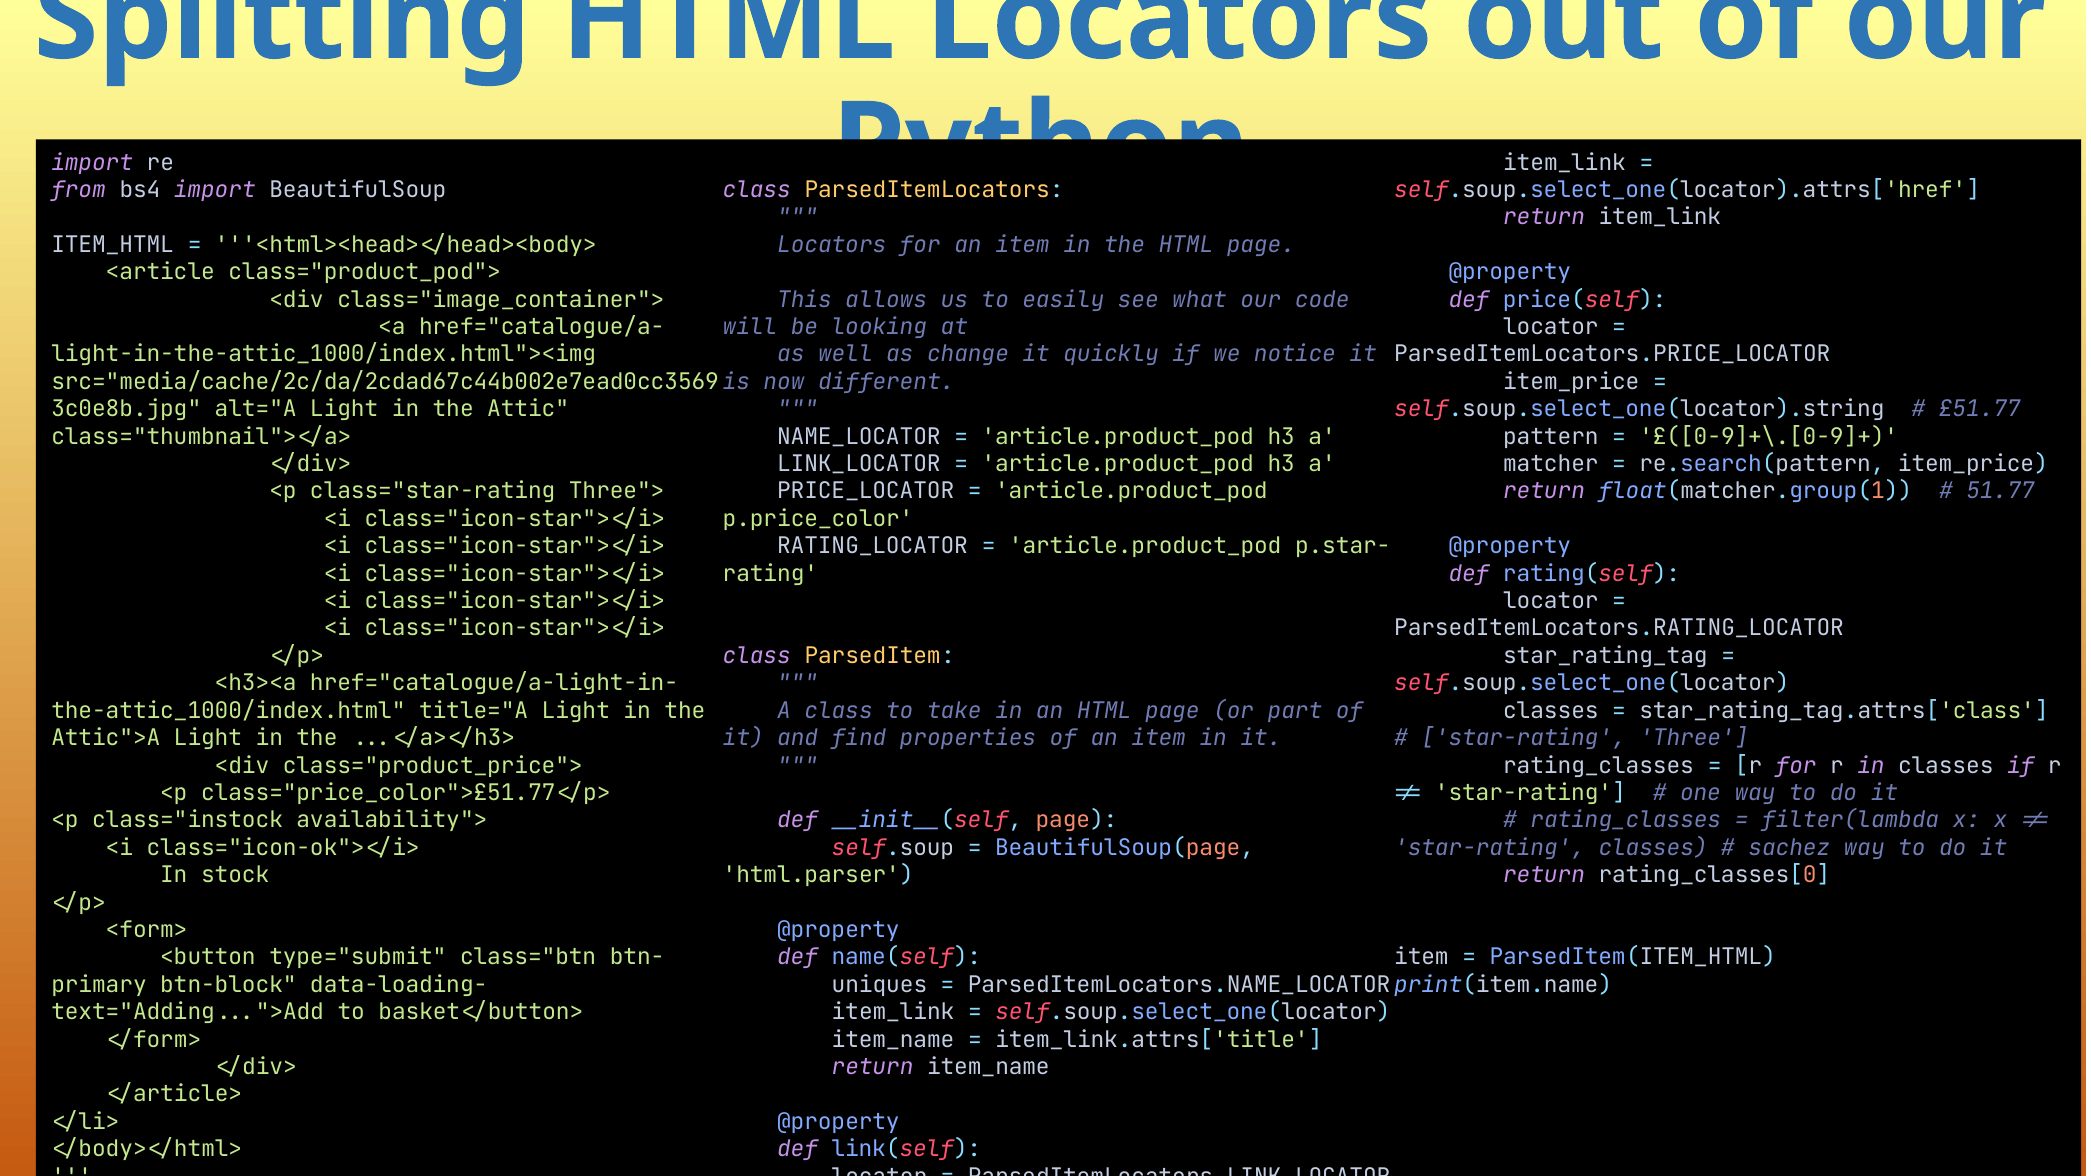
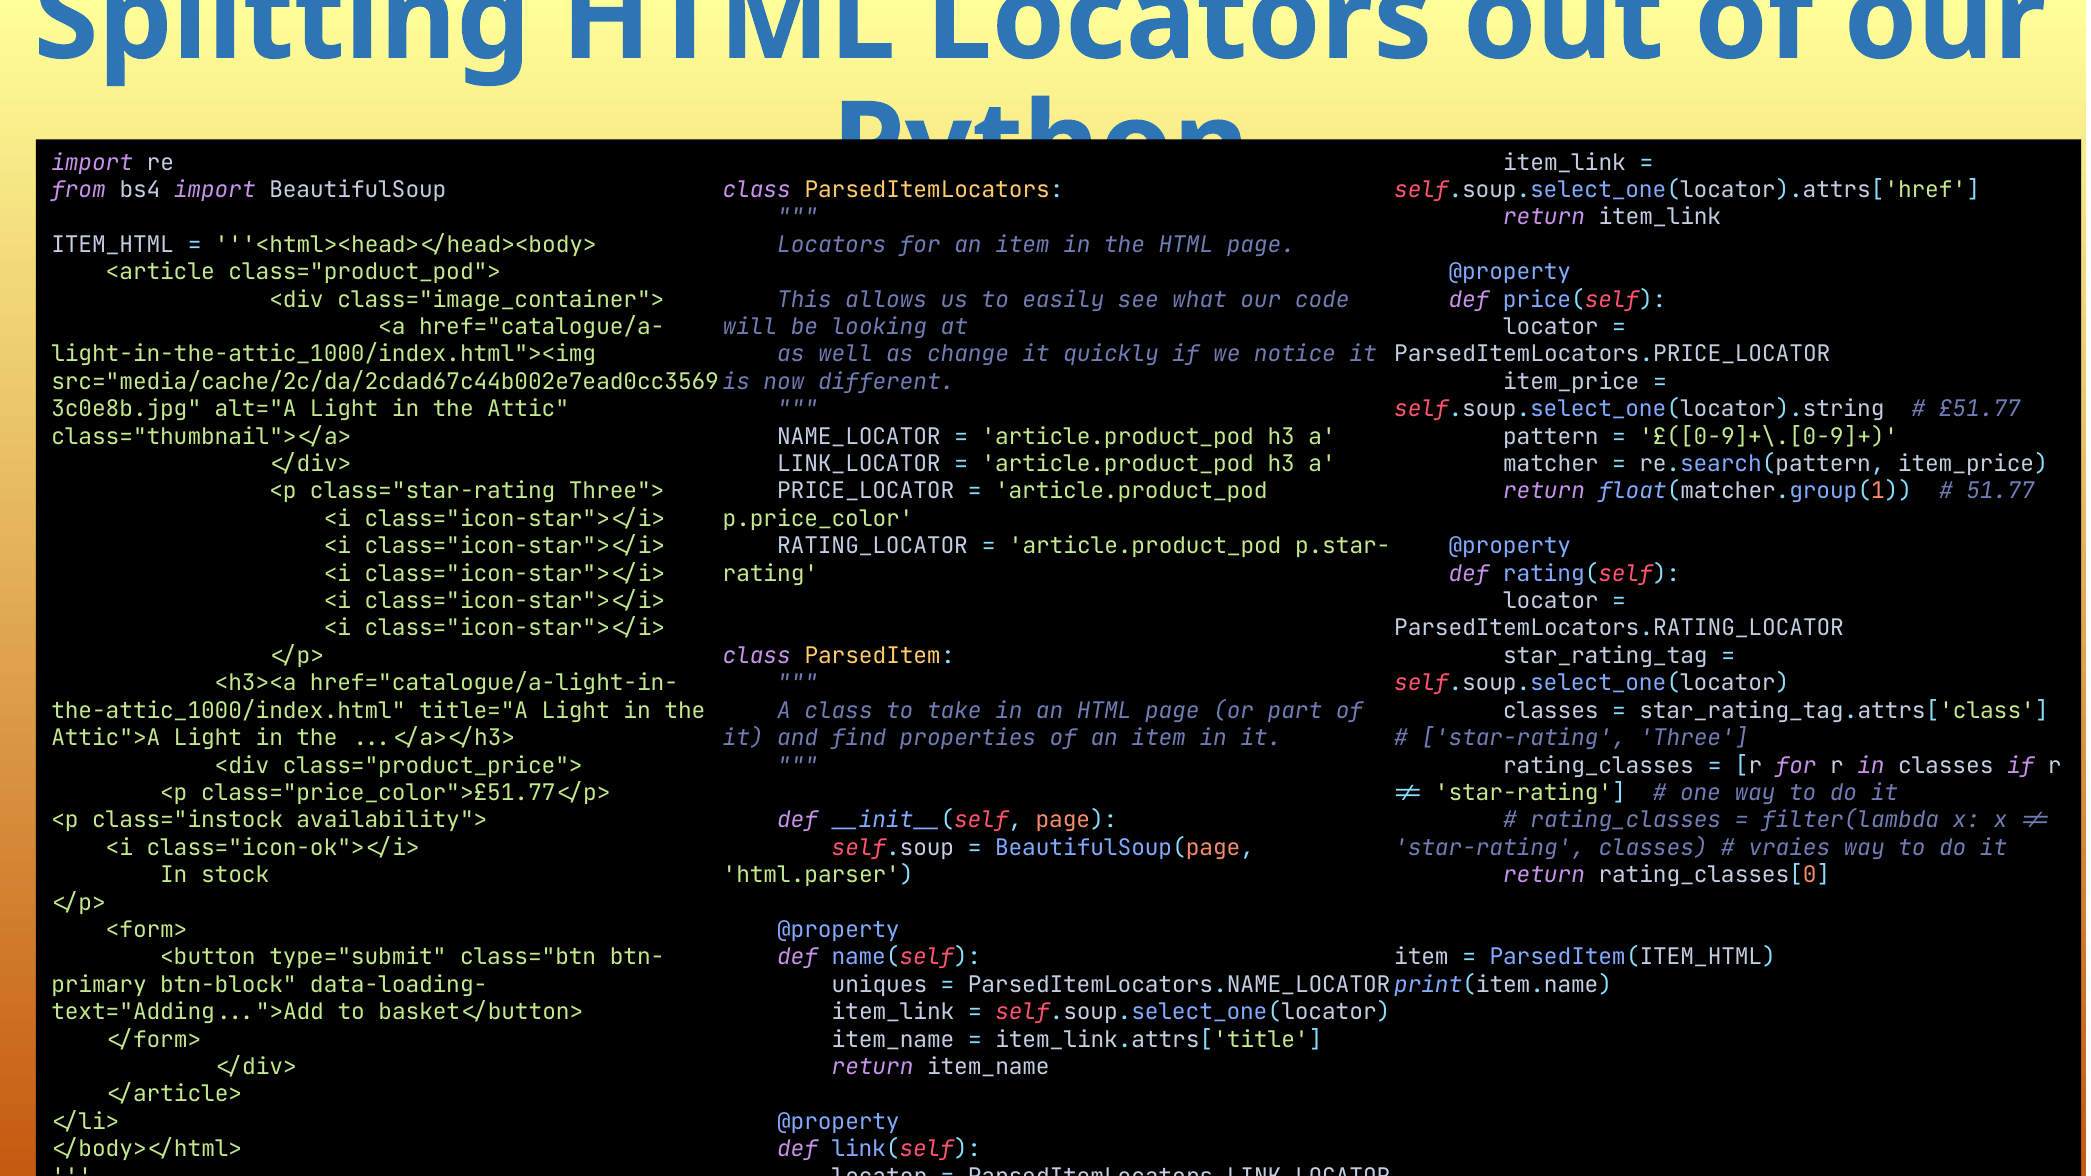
sachez: sachez -> vraies (1789, 848)
